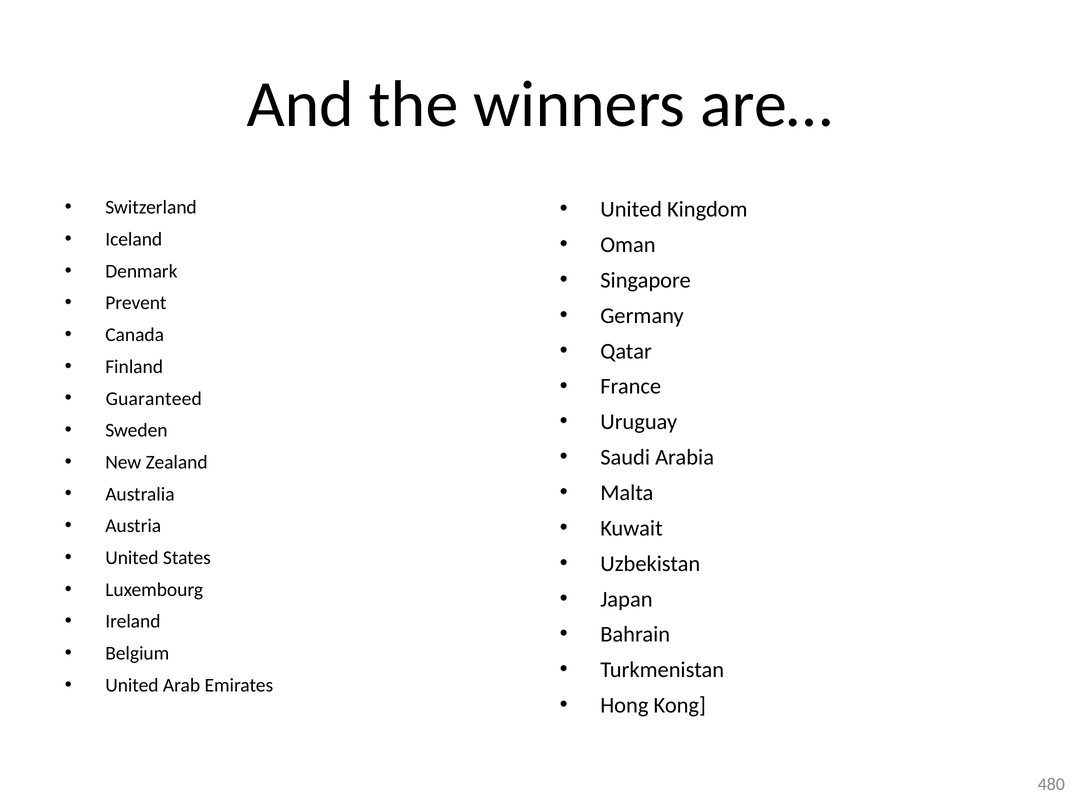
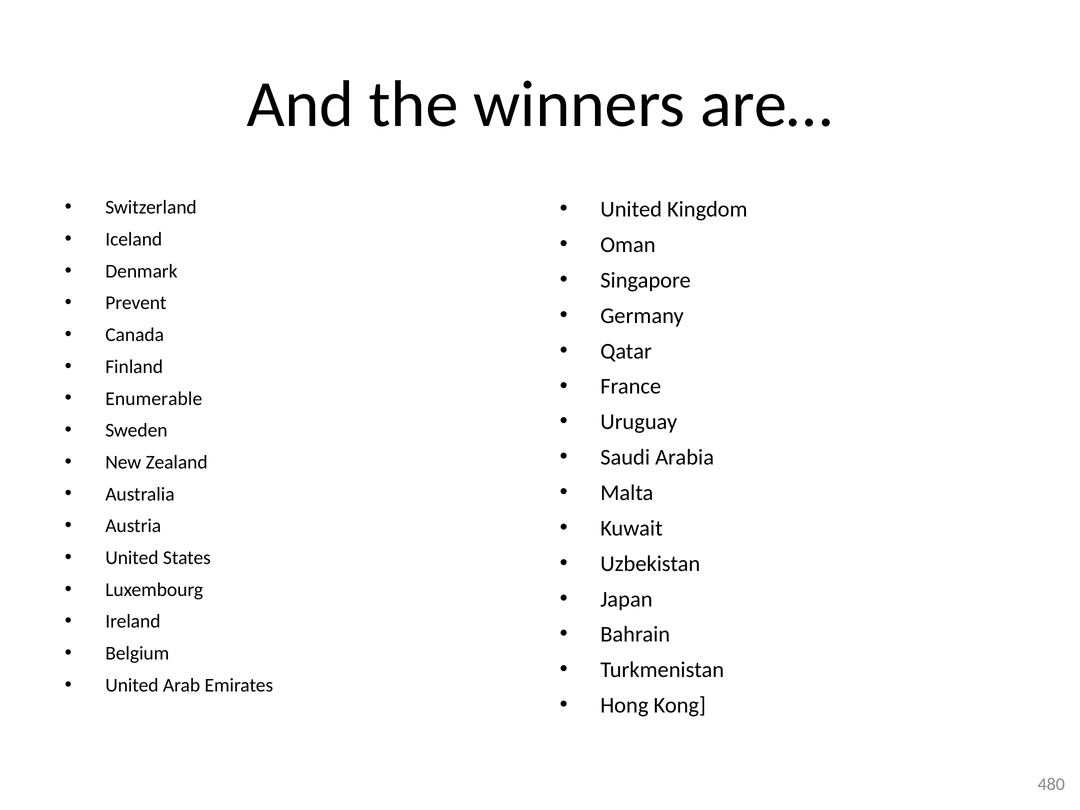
Guaranteed: Guaranteed -> Enumerable (154, 399)
